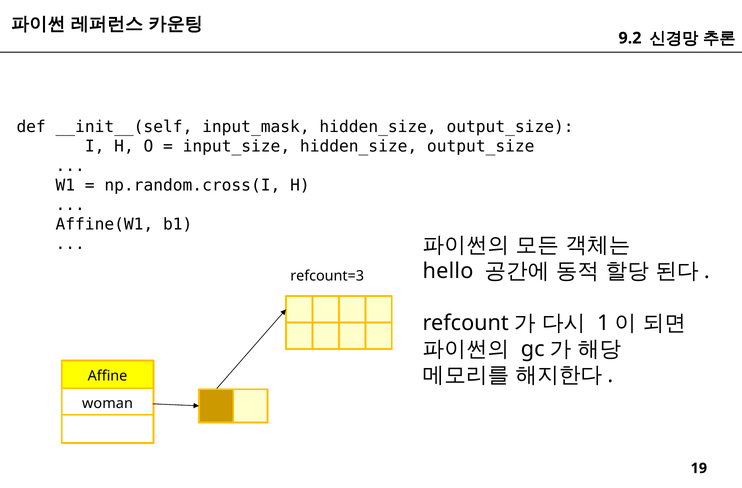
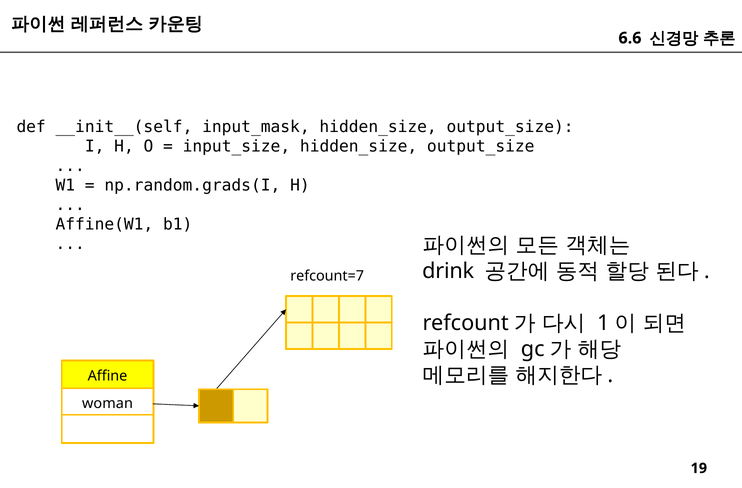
9.2: 9.2 -> 6.6 (630, 38)
np.random.cross(I: np.random.cross(I -> np.random.grads(I (192, 185)
hello: hello -> drink (448, 271)
refcount=3: refcount=3 -> refcount=7 (327, 276)
